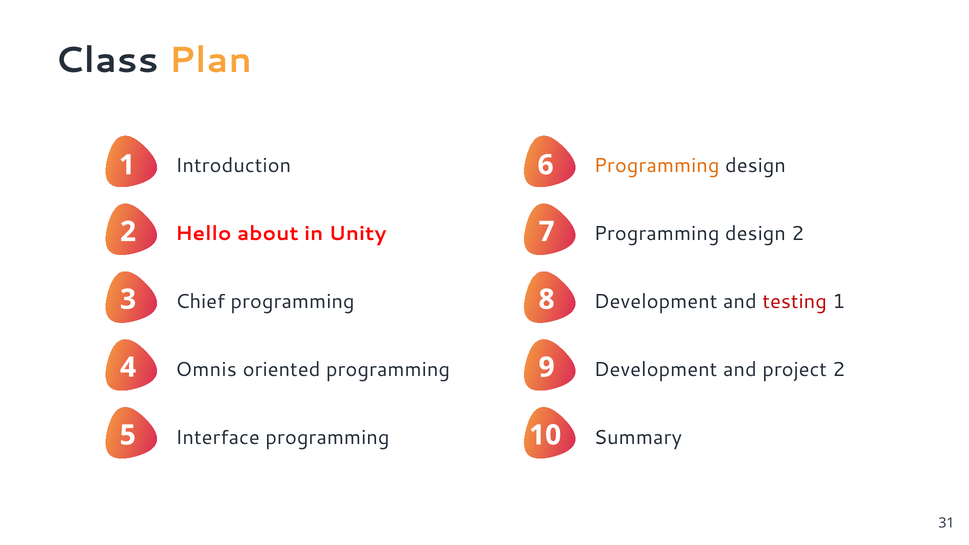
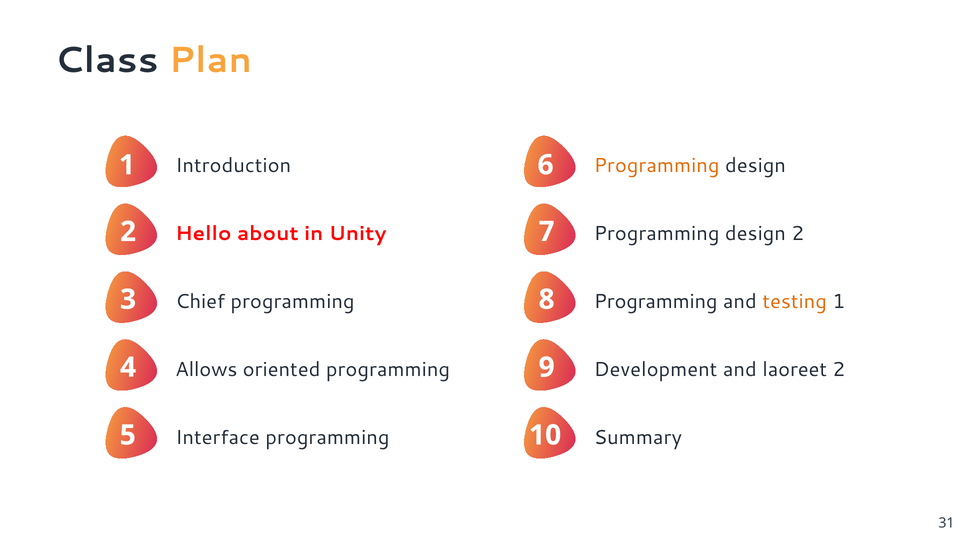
Development: Development -> Programming (656, 302)
testing colour: red -> orange (795, 302)
Omnis: Omnis -> Allows (206, 370)
project: project -> laoreet (795, 370)
